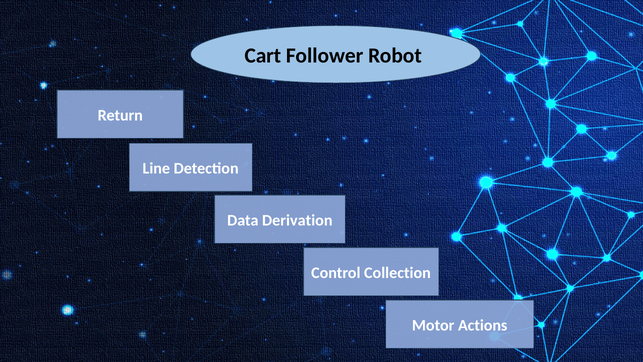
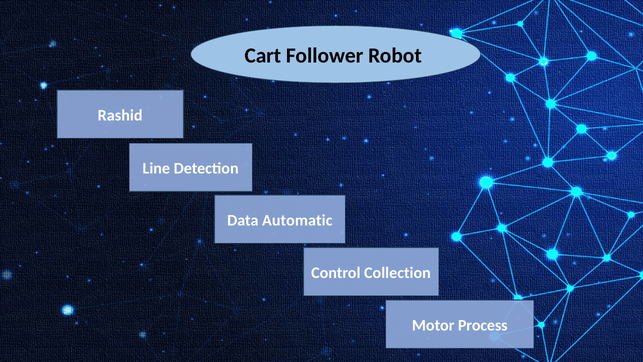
Return: Return -> Rashid (120, 115)
Derivation: Derivation -> Automatic (297, 220)
Actions: Actions -> Process (483, 325)
